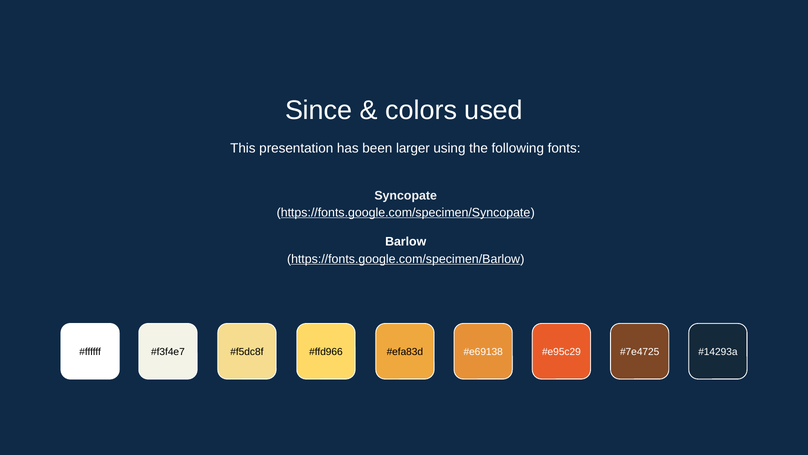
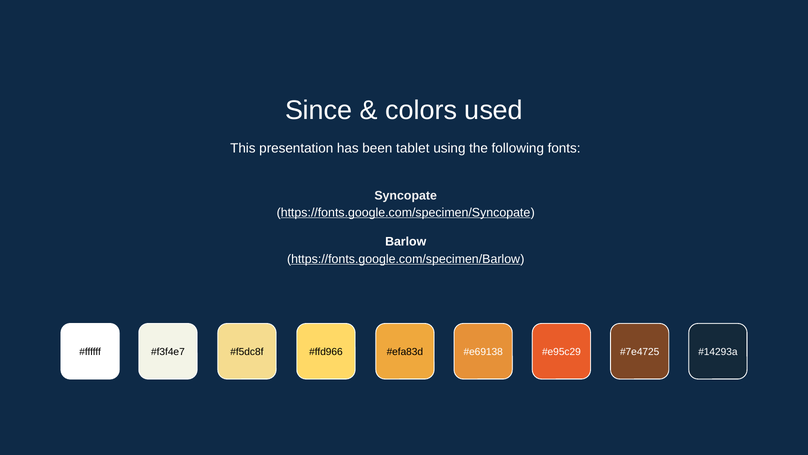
larger: larger -> tablet (413, 148)
